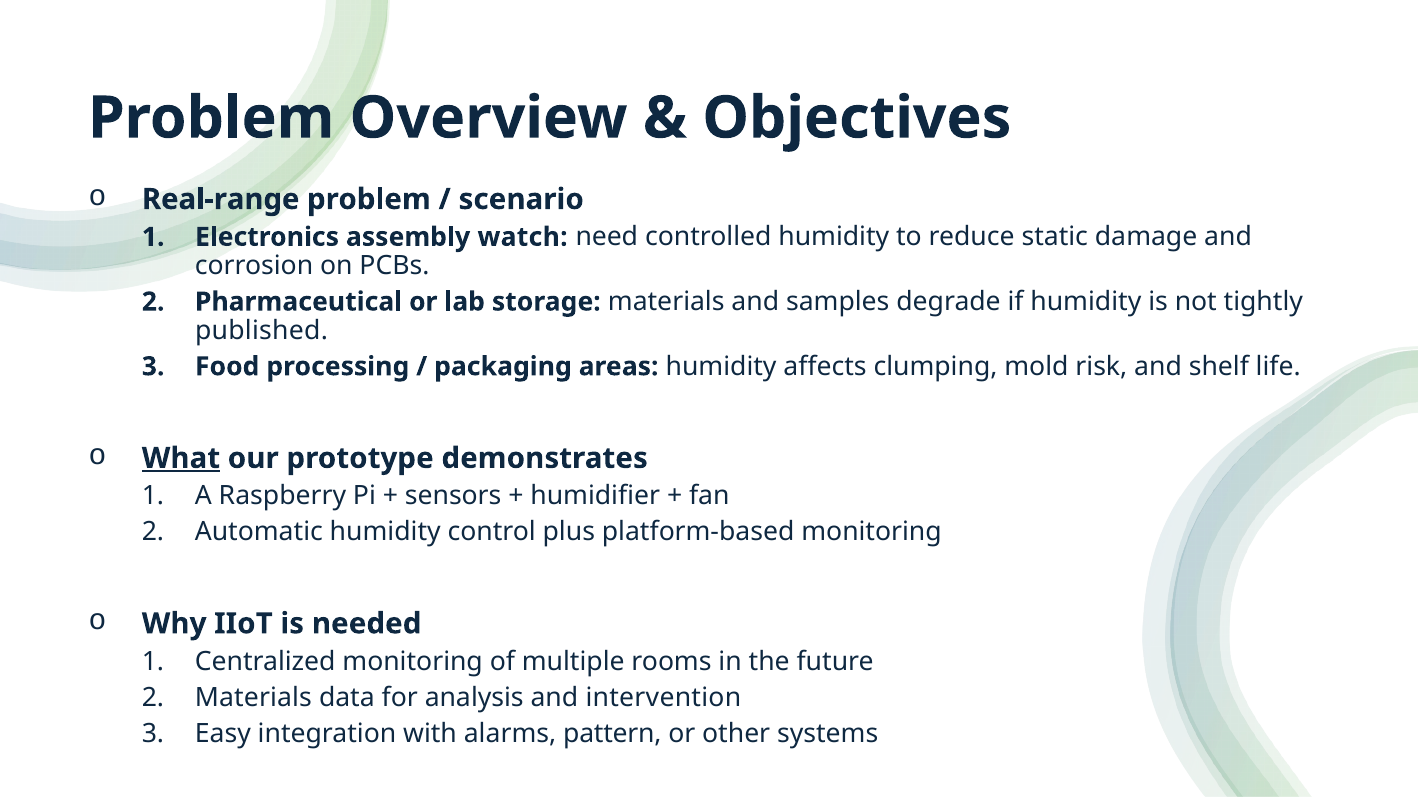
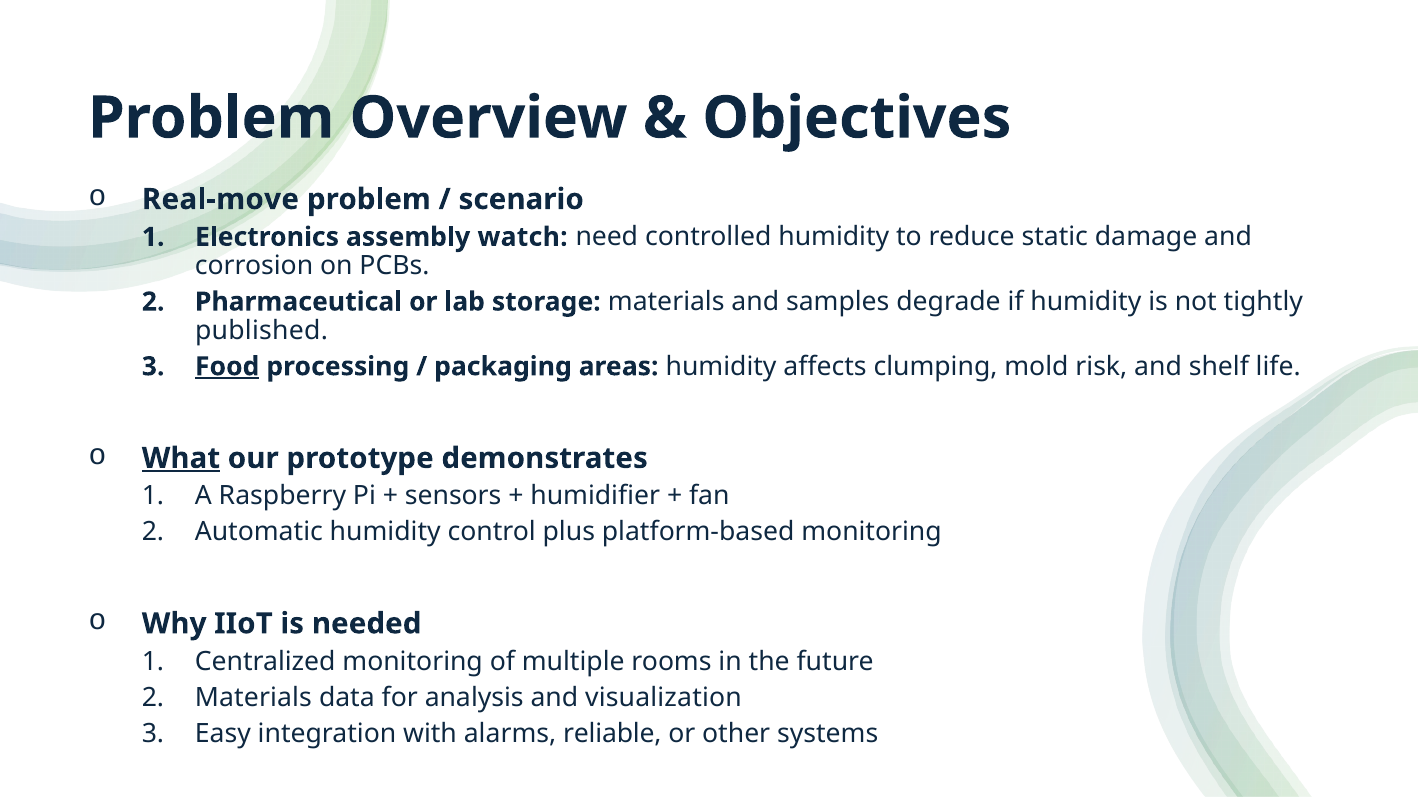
Real-range: Real-range -> Real-move (220, 199)
Food underline: none -> present (227, 367)
intervention: intervention -> visualization (663, 698)
pattern: pattern -> reliable (612, 734)
